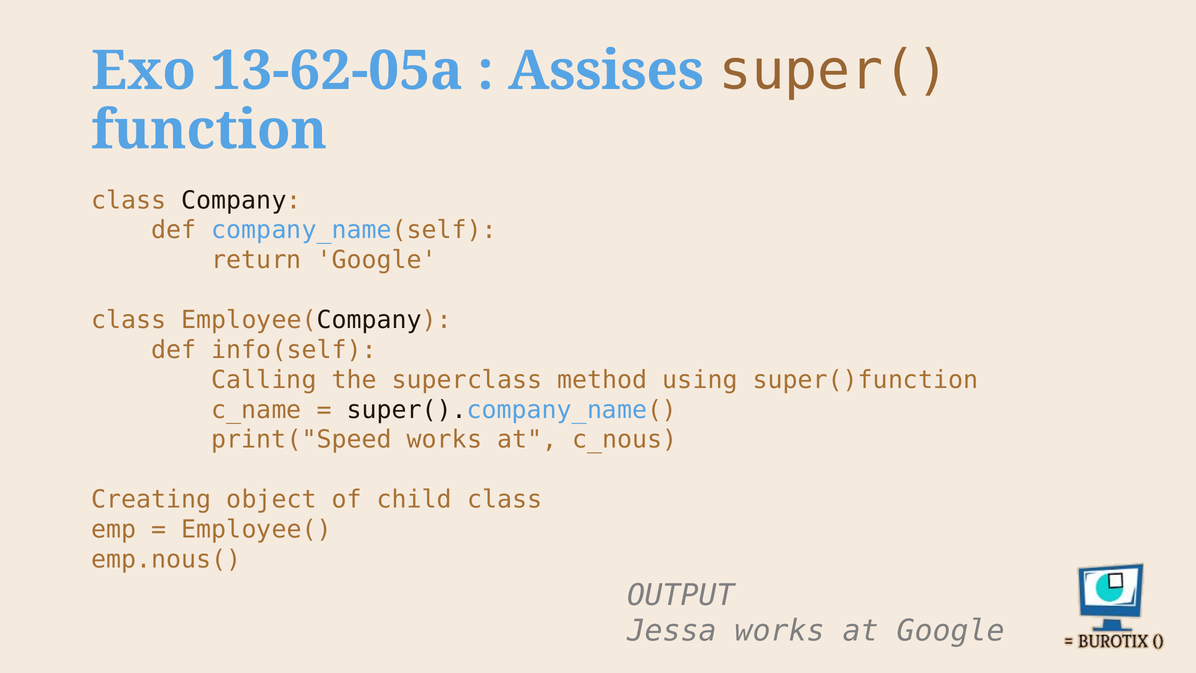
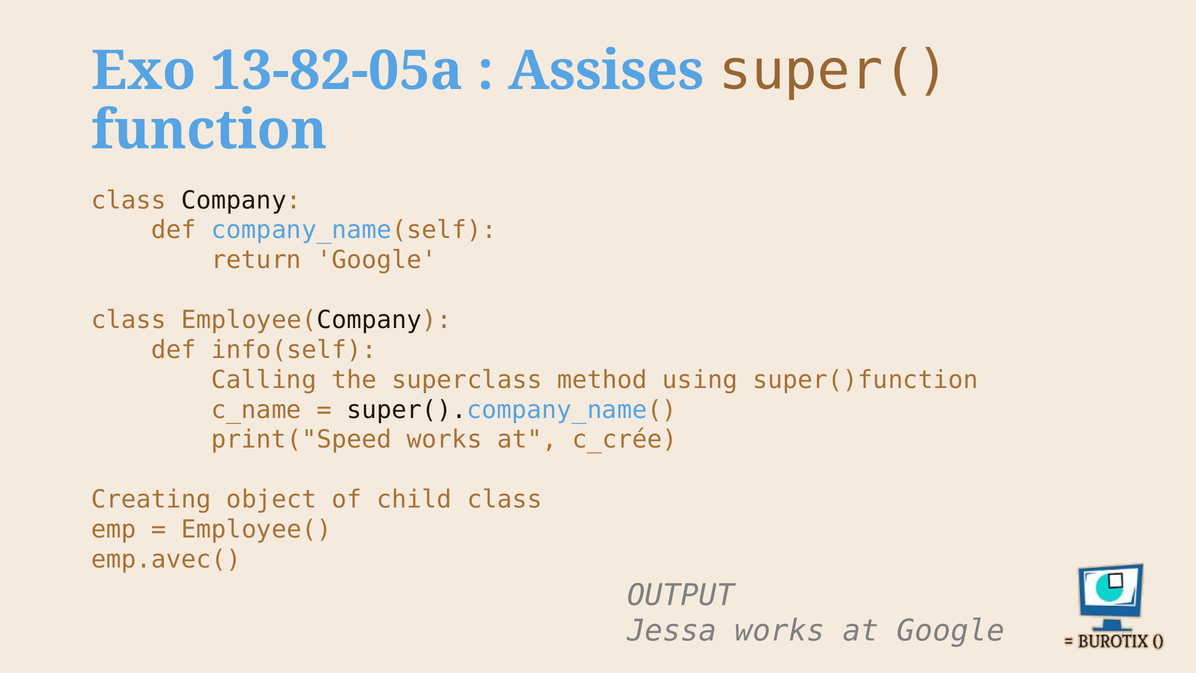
13-62-05a: 13-62-05a -> 13-82-05a (337, 71)
c_nous: c_nous -> c_crée (625, 440)
emp.nous(: emp.nous( -> emp.avec( (166, 559)
